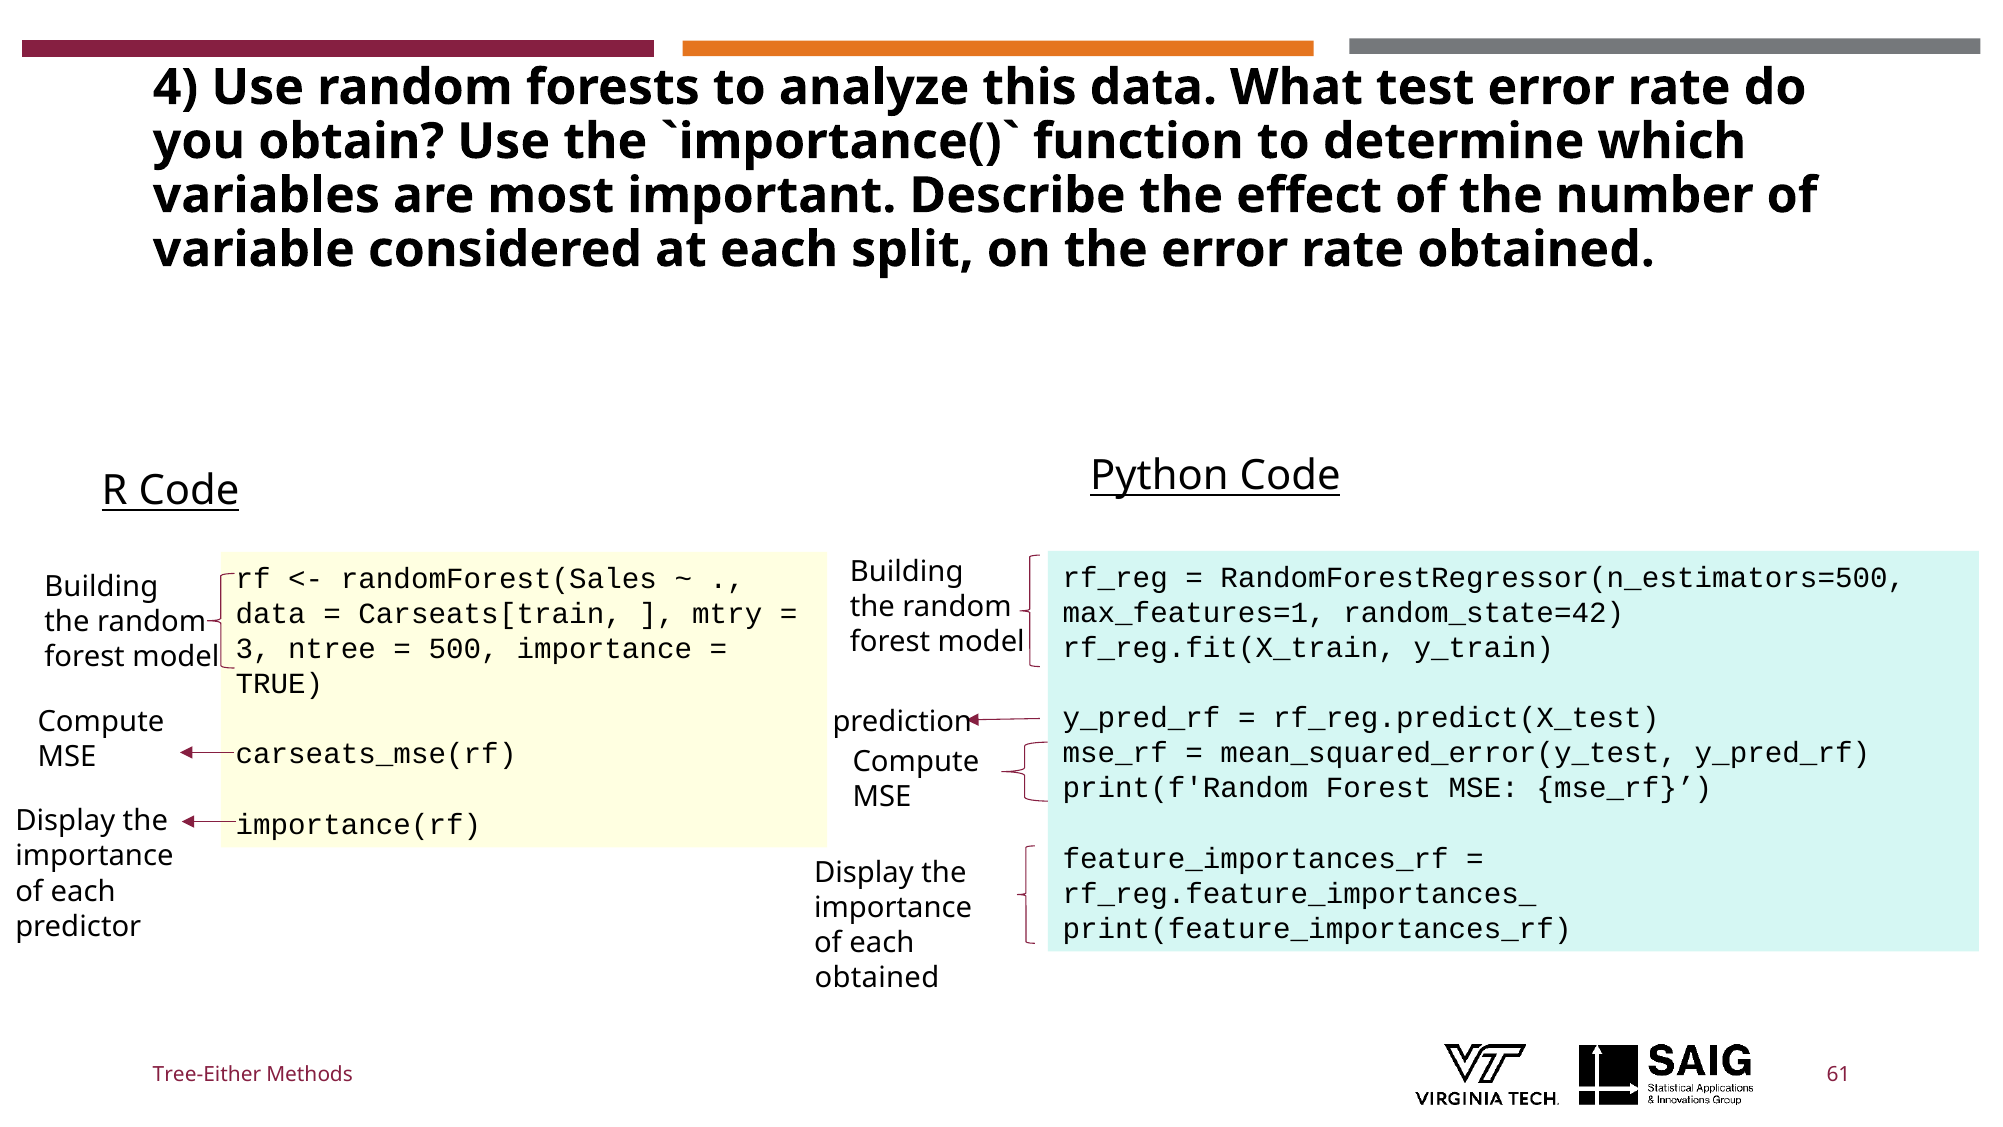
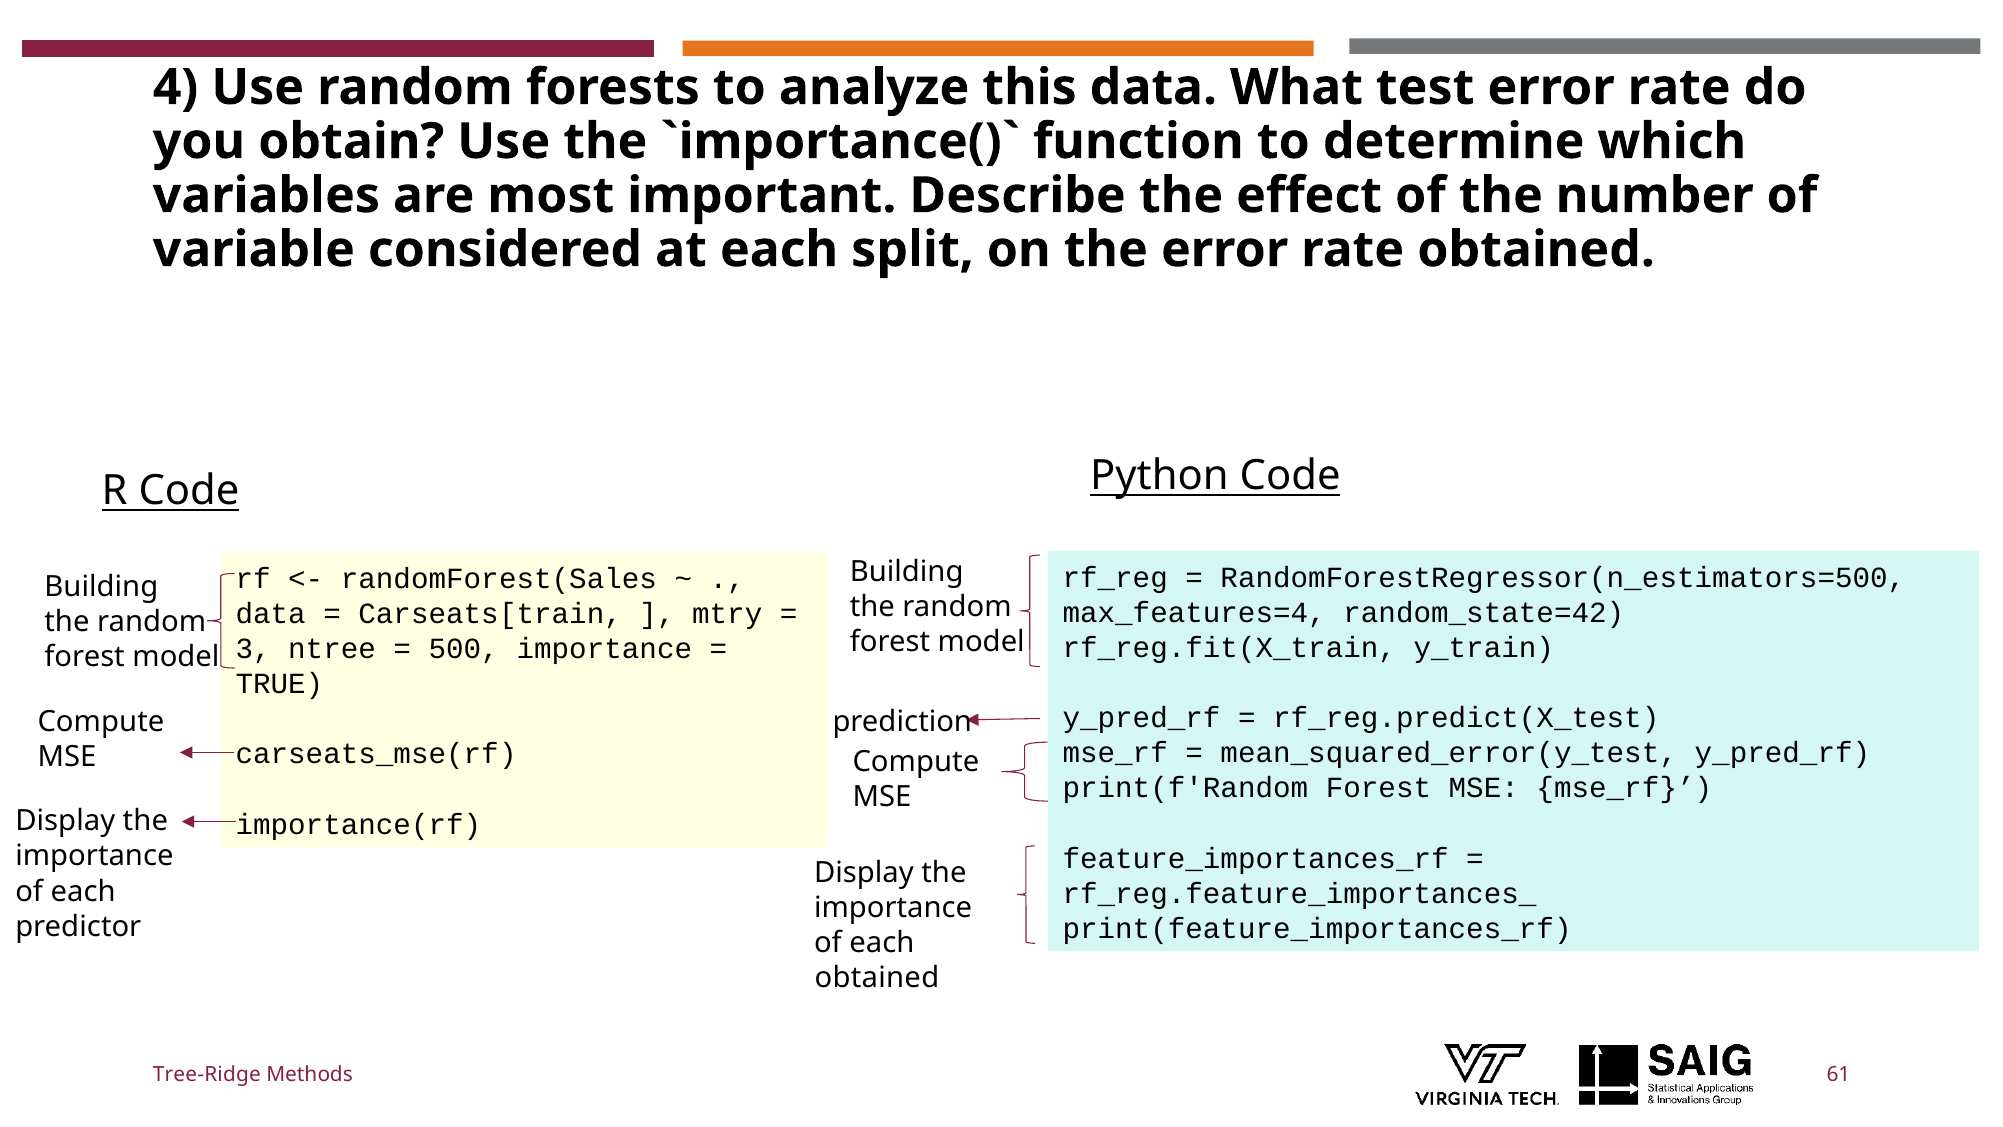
max_features=1: max_features=1 -> max_features=4 (1194, 613)
Tree-Either: Tree-Either -> Tree-Ridge (207, 1074)
